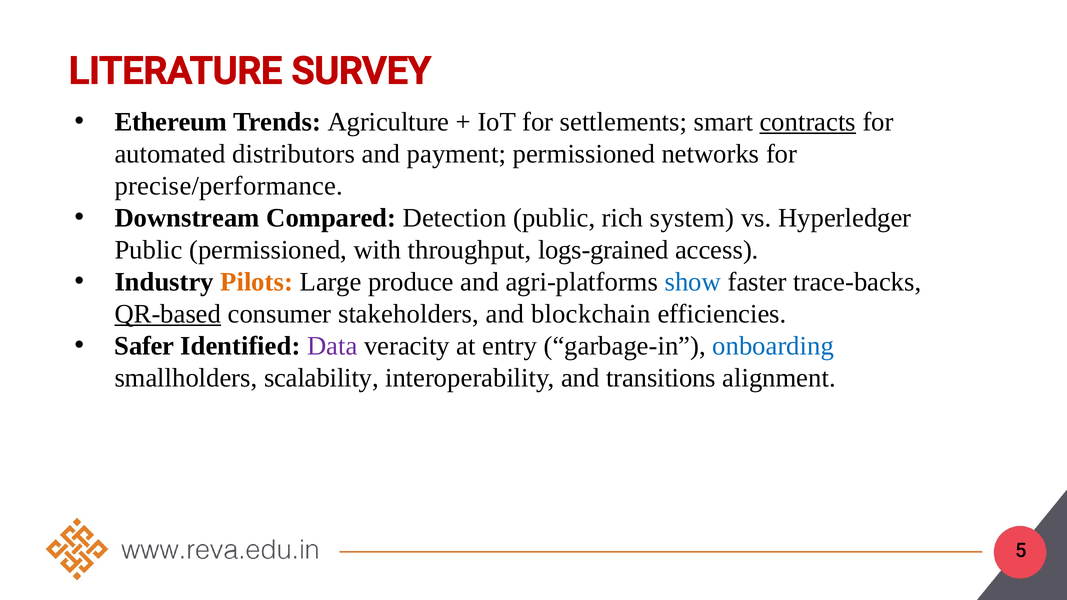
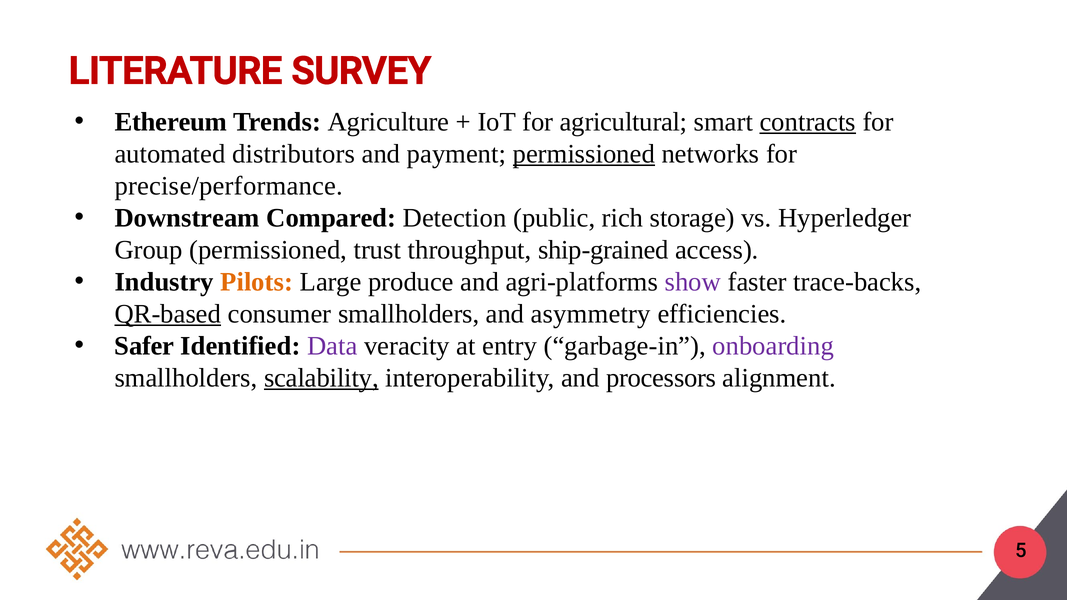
settlements: settlements -> agricultural (624, 122)
permissioned underline: none -> present (584, 154)
system: system -> storage (692, 218)
Public: Public -> Group (149, 250)
with: with -> trust (377, 250)
logs-grained: logs-grained -> ship-grained (603, 250)
show colour: blue -> purple (693, 282)
consumer stakeholders: stakeholders -> smallholders (409, 314)
blockchain: blockchain -> asymmetry (591, 314)
onboarding colour: blue -> purple (773, 346)
scalability underline: none -> present (321, 378)
transitions: transitions -> processors (661, 378)
